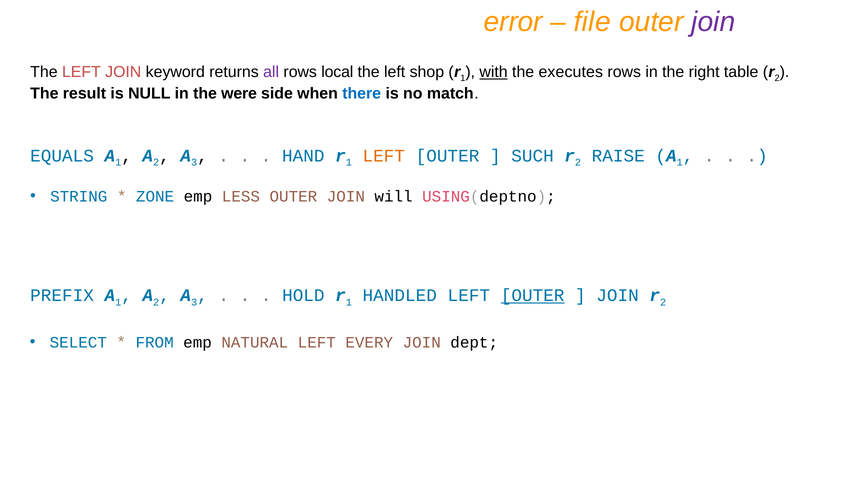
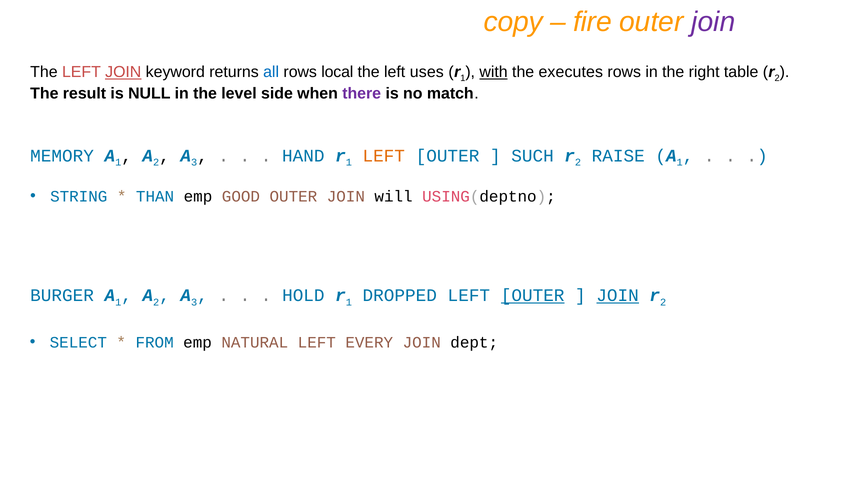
error: error -> copy (513, 22)
file: file -> fire (593, 22)
JOIN underline: none -> present (123, 72)
all colour: purple -> blue (271, 72)
shop: shop -> uses (427, 72)
were: were -> level (239, 94)
there colour: blue -> purple (362, 94)
EQUALS: EQUALS -> MEMORY (62, 156)
ZONE: ZONE -> THAN (155, 197)
LESS: LESS -> GOOD (241, 197)
PREFIX: PREFIX -> BURGER (62, 296)
HANDLED: HANDLED -> DROPPED (400, 296)
JOIN underline: none -> present (618, 296)
